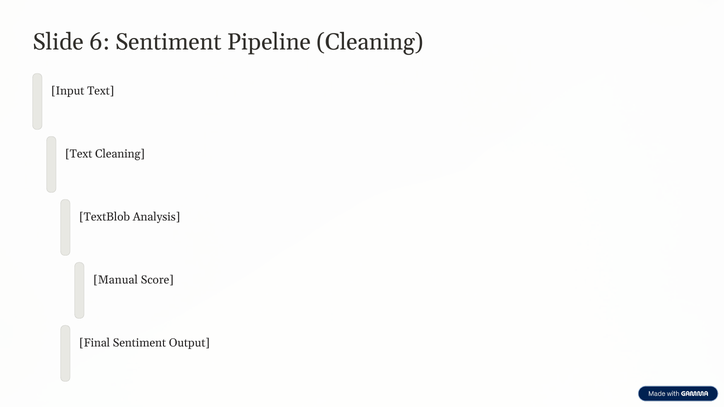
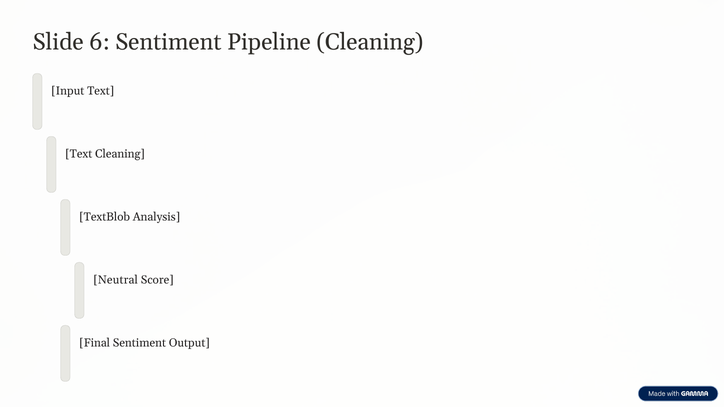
Manual: Manual -> Neutral (116, 280)
